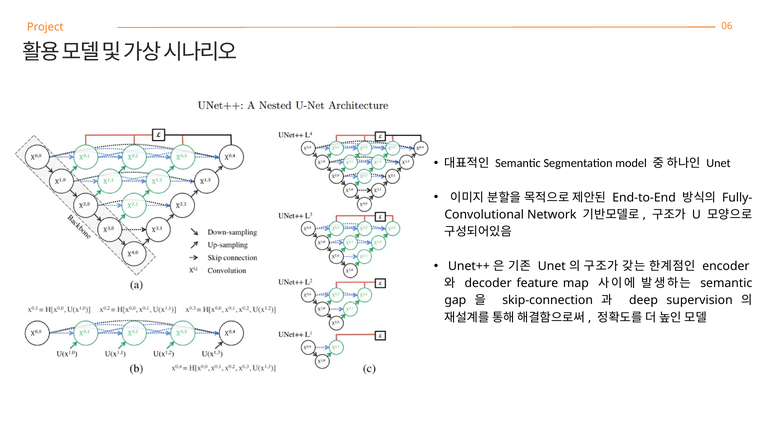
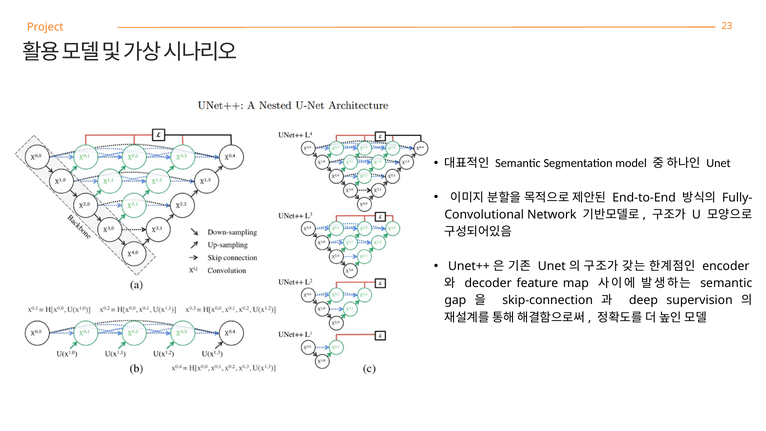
06: 06 -> 23 (727, 26)
